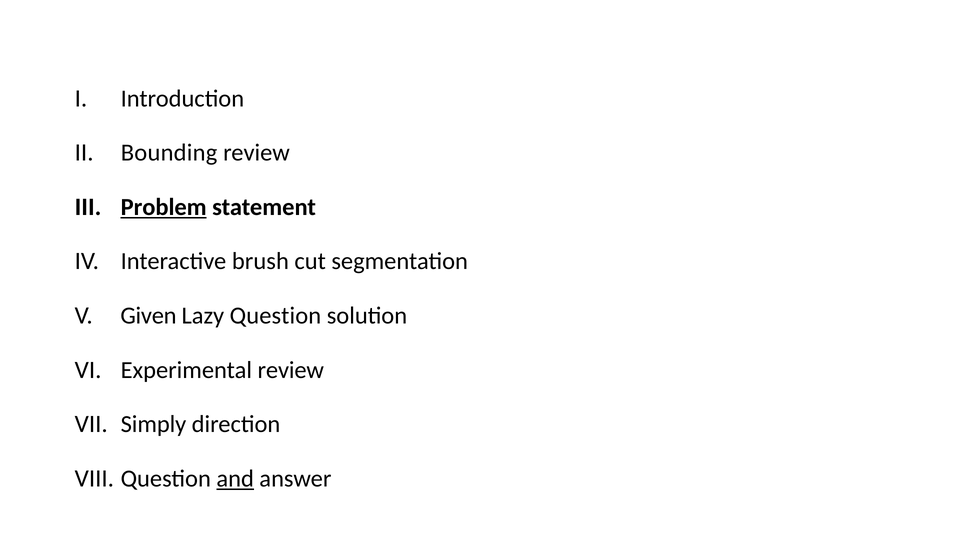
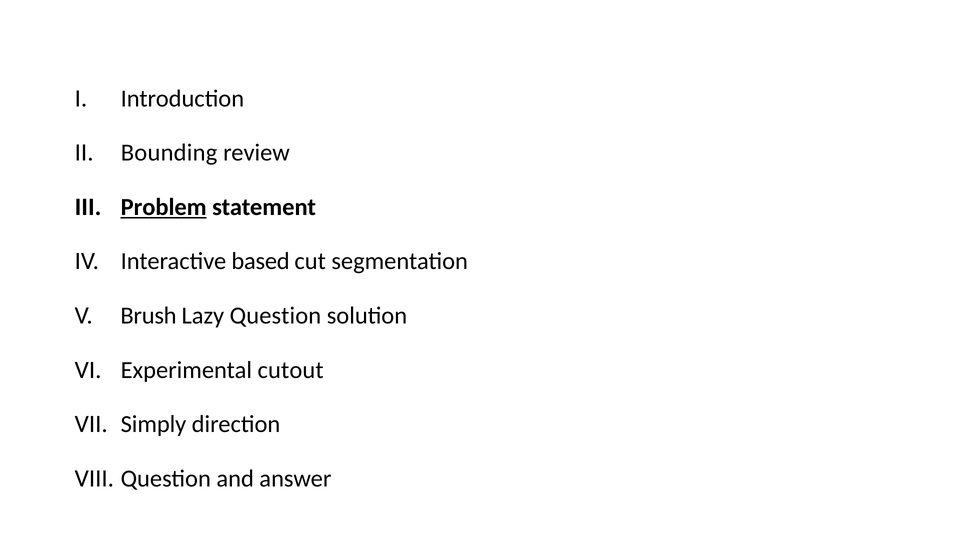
brush: brush -> based (261, 261)
Given: Given -> Brush (148, 316)
Experimental review: review -> cutout (291, 370)
and underline: present -> none (235, 479)
